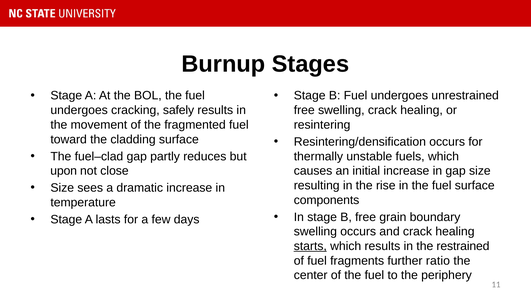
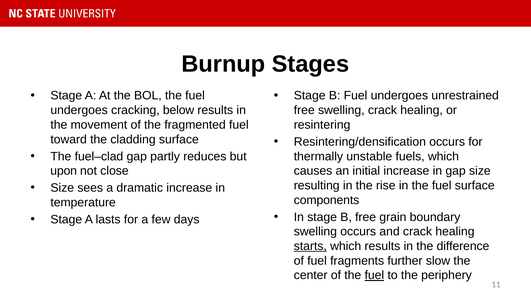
safely: safely -> below (179, 110)
restrained: restrained -> difference (463, 247)
ratio: ratio -> slow (438, 261)
fuel underline: none -> present (374, 276)
